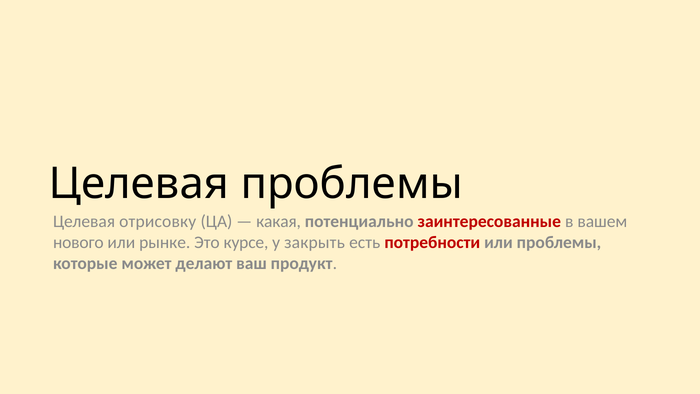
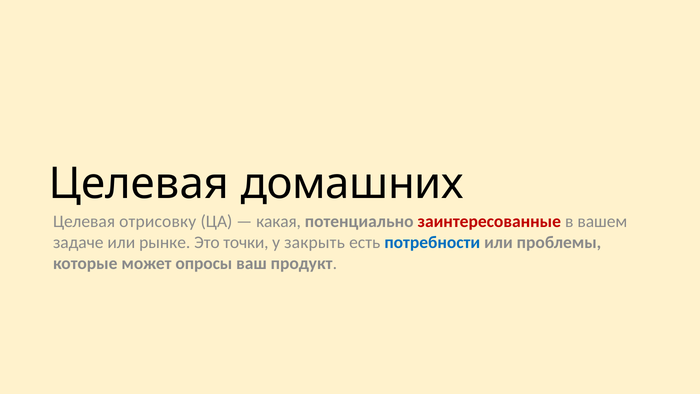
Целевая проблемы: проблемы -> домашних (352, 184)
нового: нового -> задаче (78, 242)
курсе: курсе -> точки (246, 242)
потребности colour: red -> blue (432, 242)
делают: делают -> опросы (204, 263)
